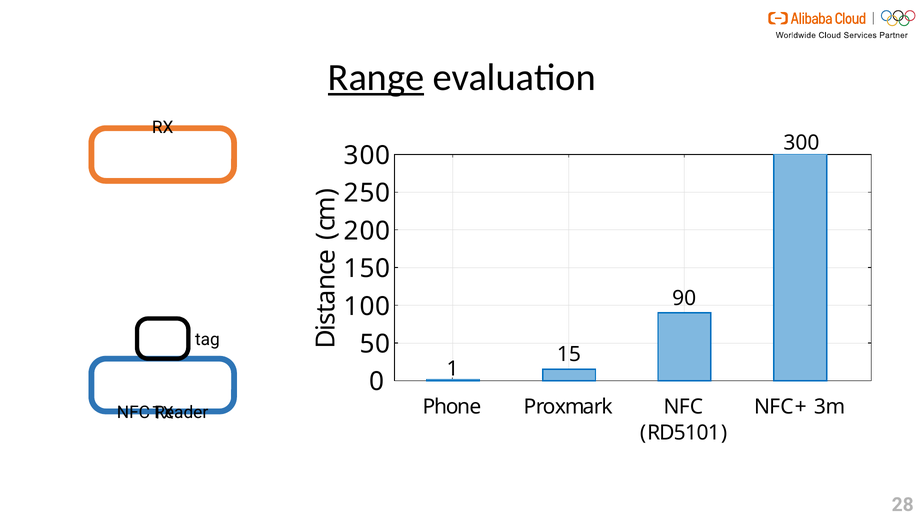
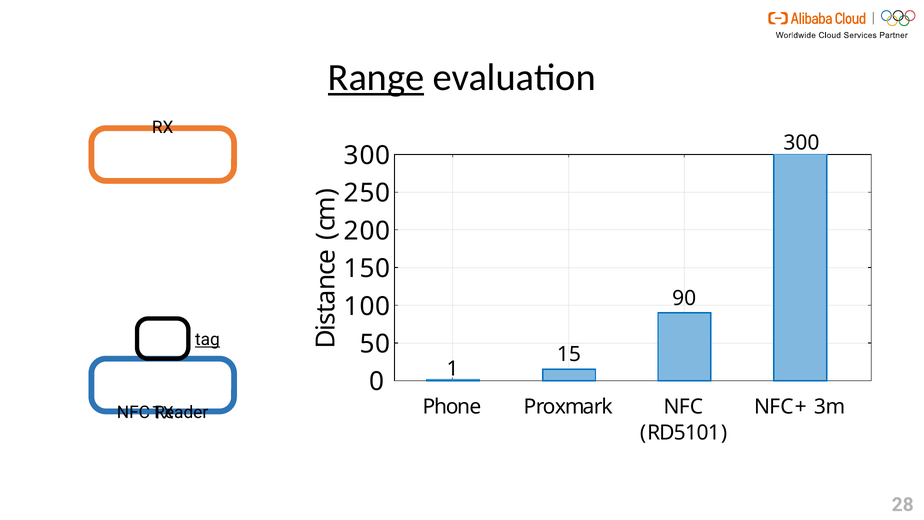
tag underline: none -> present (207, 339)
